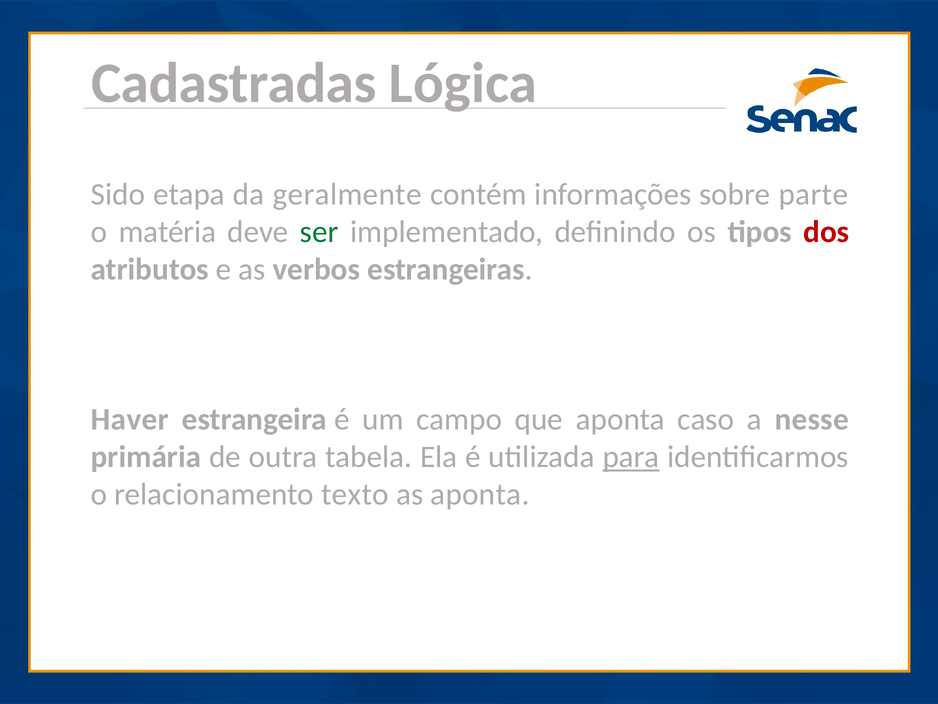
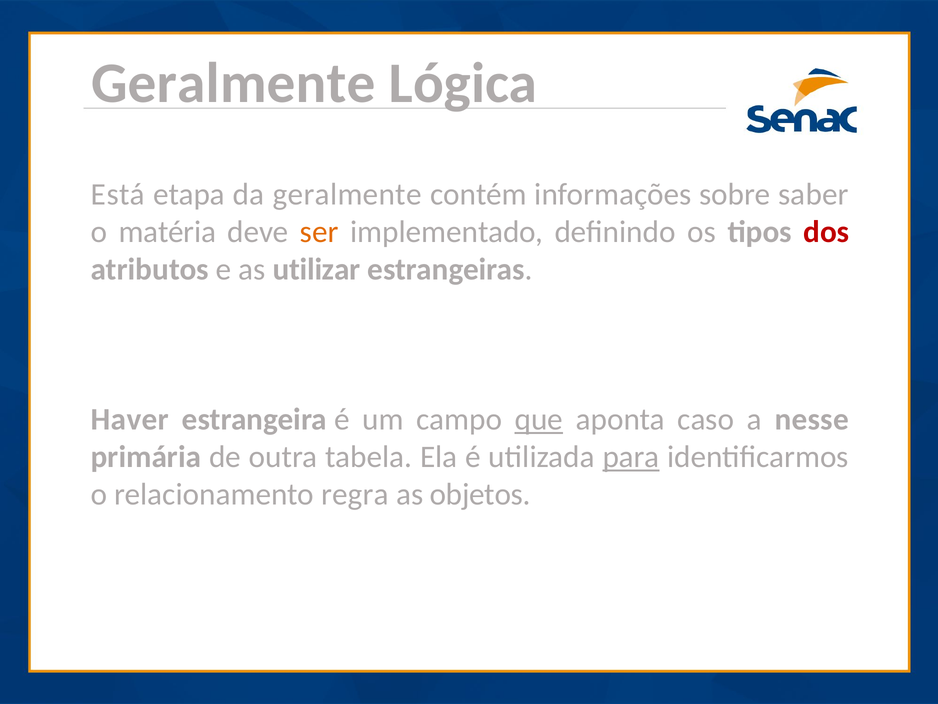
Cadastradas: Cadastradas -> Geralmente (233, 83)
Sido: Sido -> Está (118, 194)
parte: parte -> saber (813, 194)
ser colour: green -> orange (319, 232)
verbos: verbos -> utilizar (317, 269)
que underline: none -> present (539, 419)
texto: texto -> regra (355, 494)
as aponta: aponta -> objetos (480, 494)
